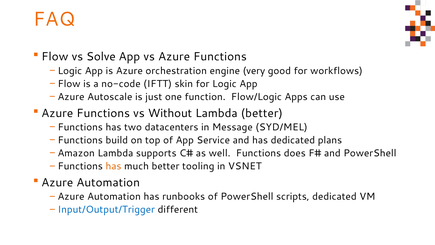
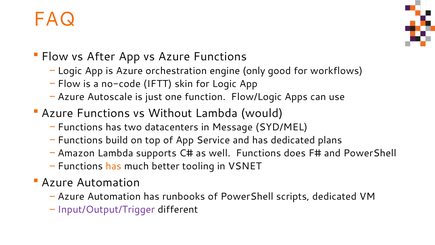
Solve: Solve -> After (101, 57)
very: very -> only (254, 71)
Lambda better: better -> would (262, 113)
Input/Output/Trigger colour: blue -> purple (106, 209)
